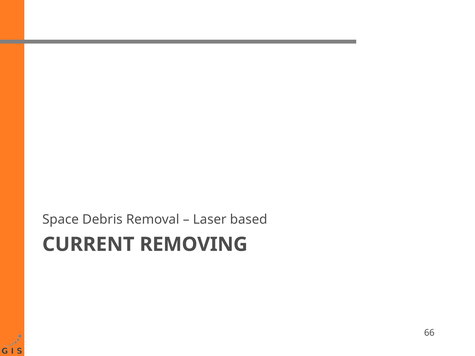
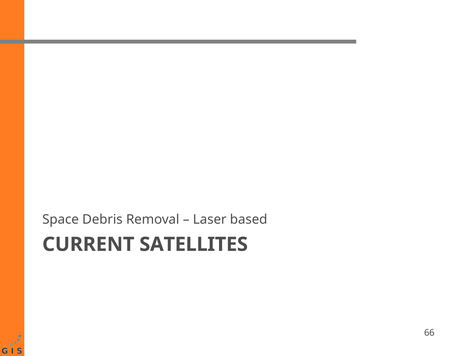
REMOVING: REMOVING -> SATELLITES (194, 245)
